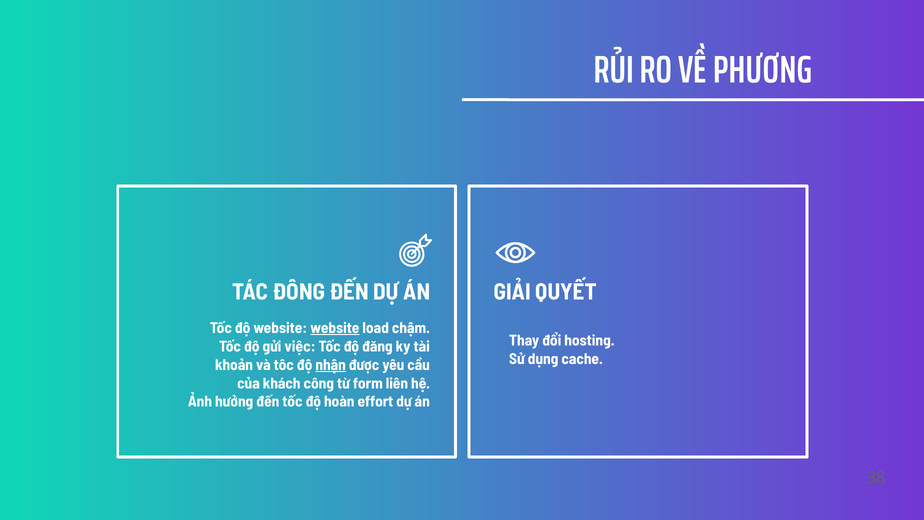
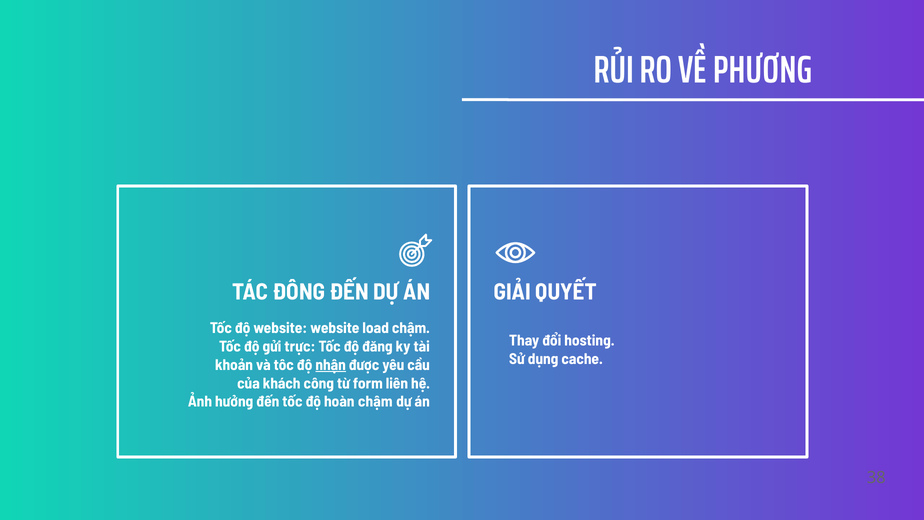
website underline: present -> none (335, 328)
việc: việc -> trực (300, 346)
hoàn effort: effort -> chậm (375, 402)
